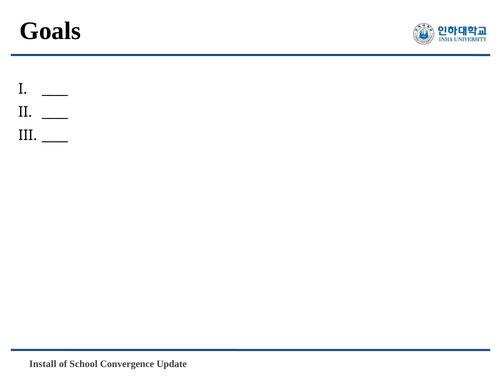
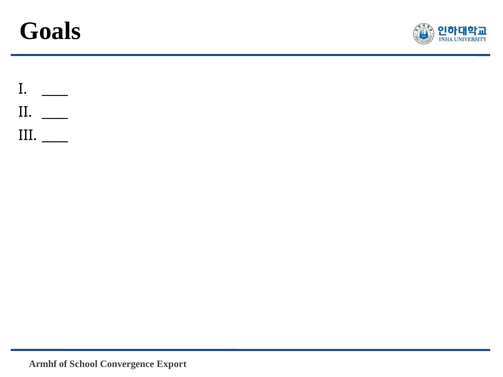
Install: Install -> Armhf (43, 364)
Update: Update -> Export (172, 364)
